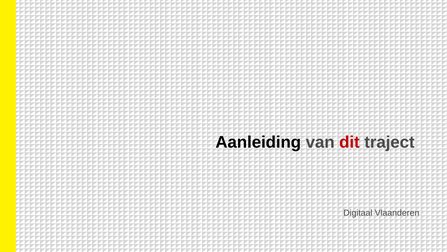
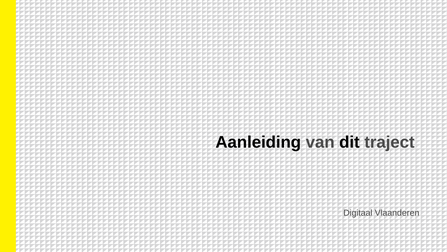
dit colour: red -> black (349, 142)
